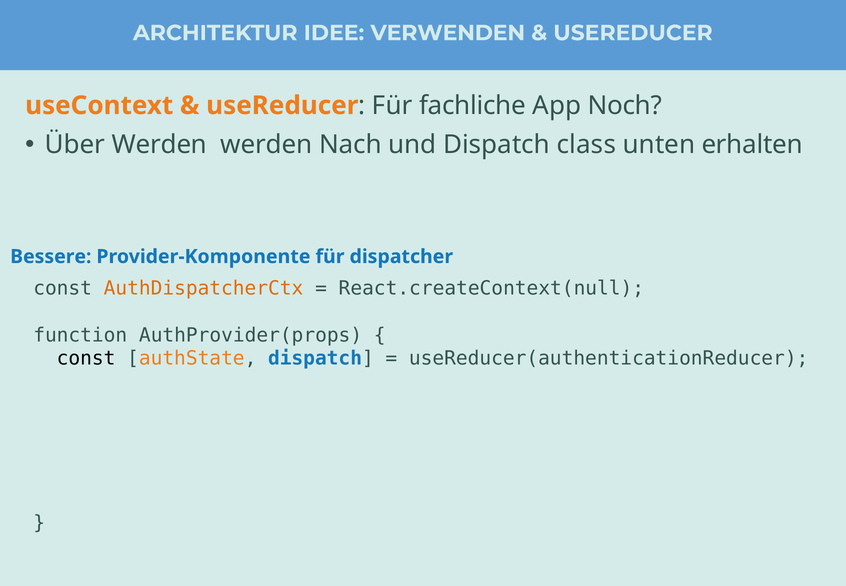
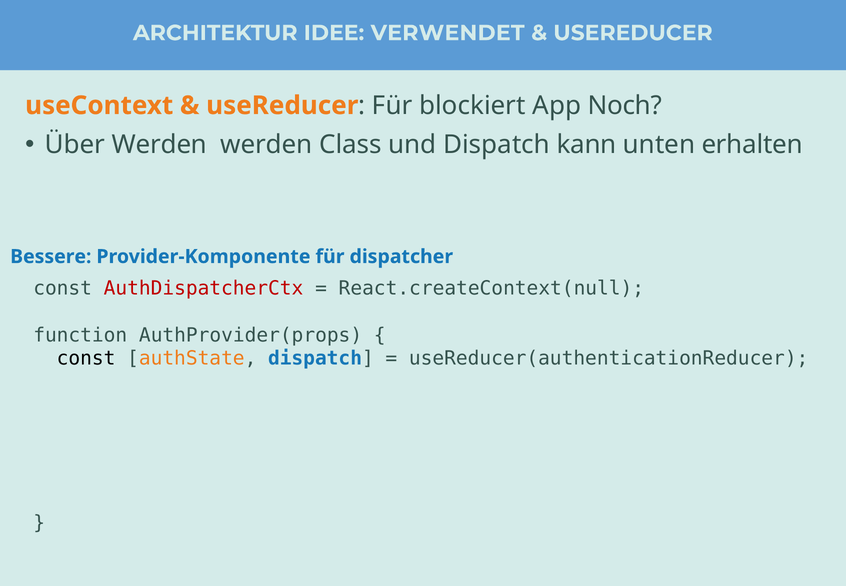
VERWENDEN: VERWENDEN -> VERWENDET (448, 33)
fachliche: fachliche -> blockiert (472, 105)
Nach: Nach -> Class (350, 144)
class: class -> kann (587, 144)
AuthDispatcherCtx colour: orange -> red (204, 288)
